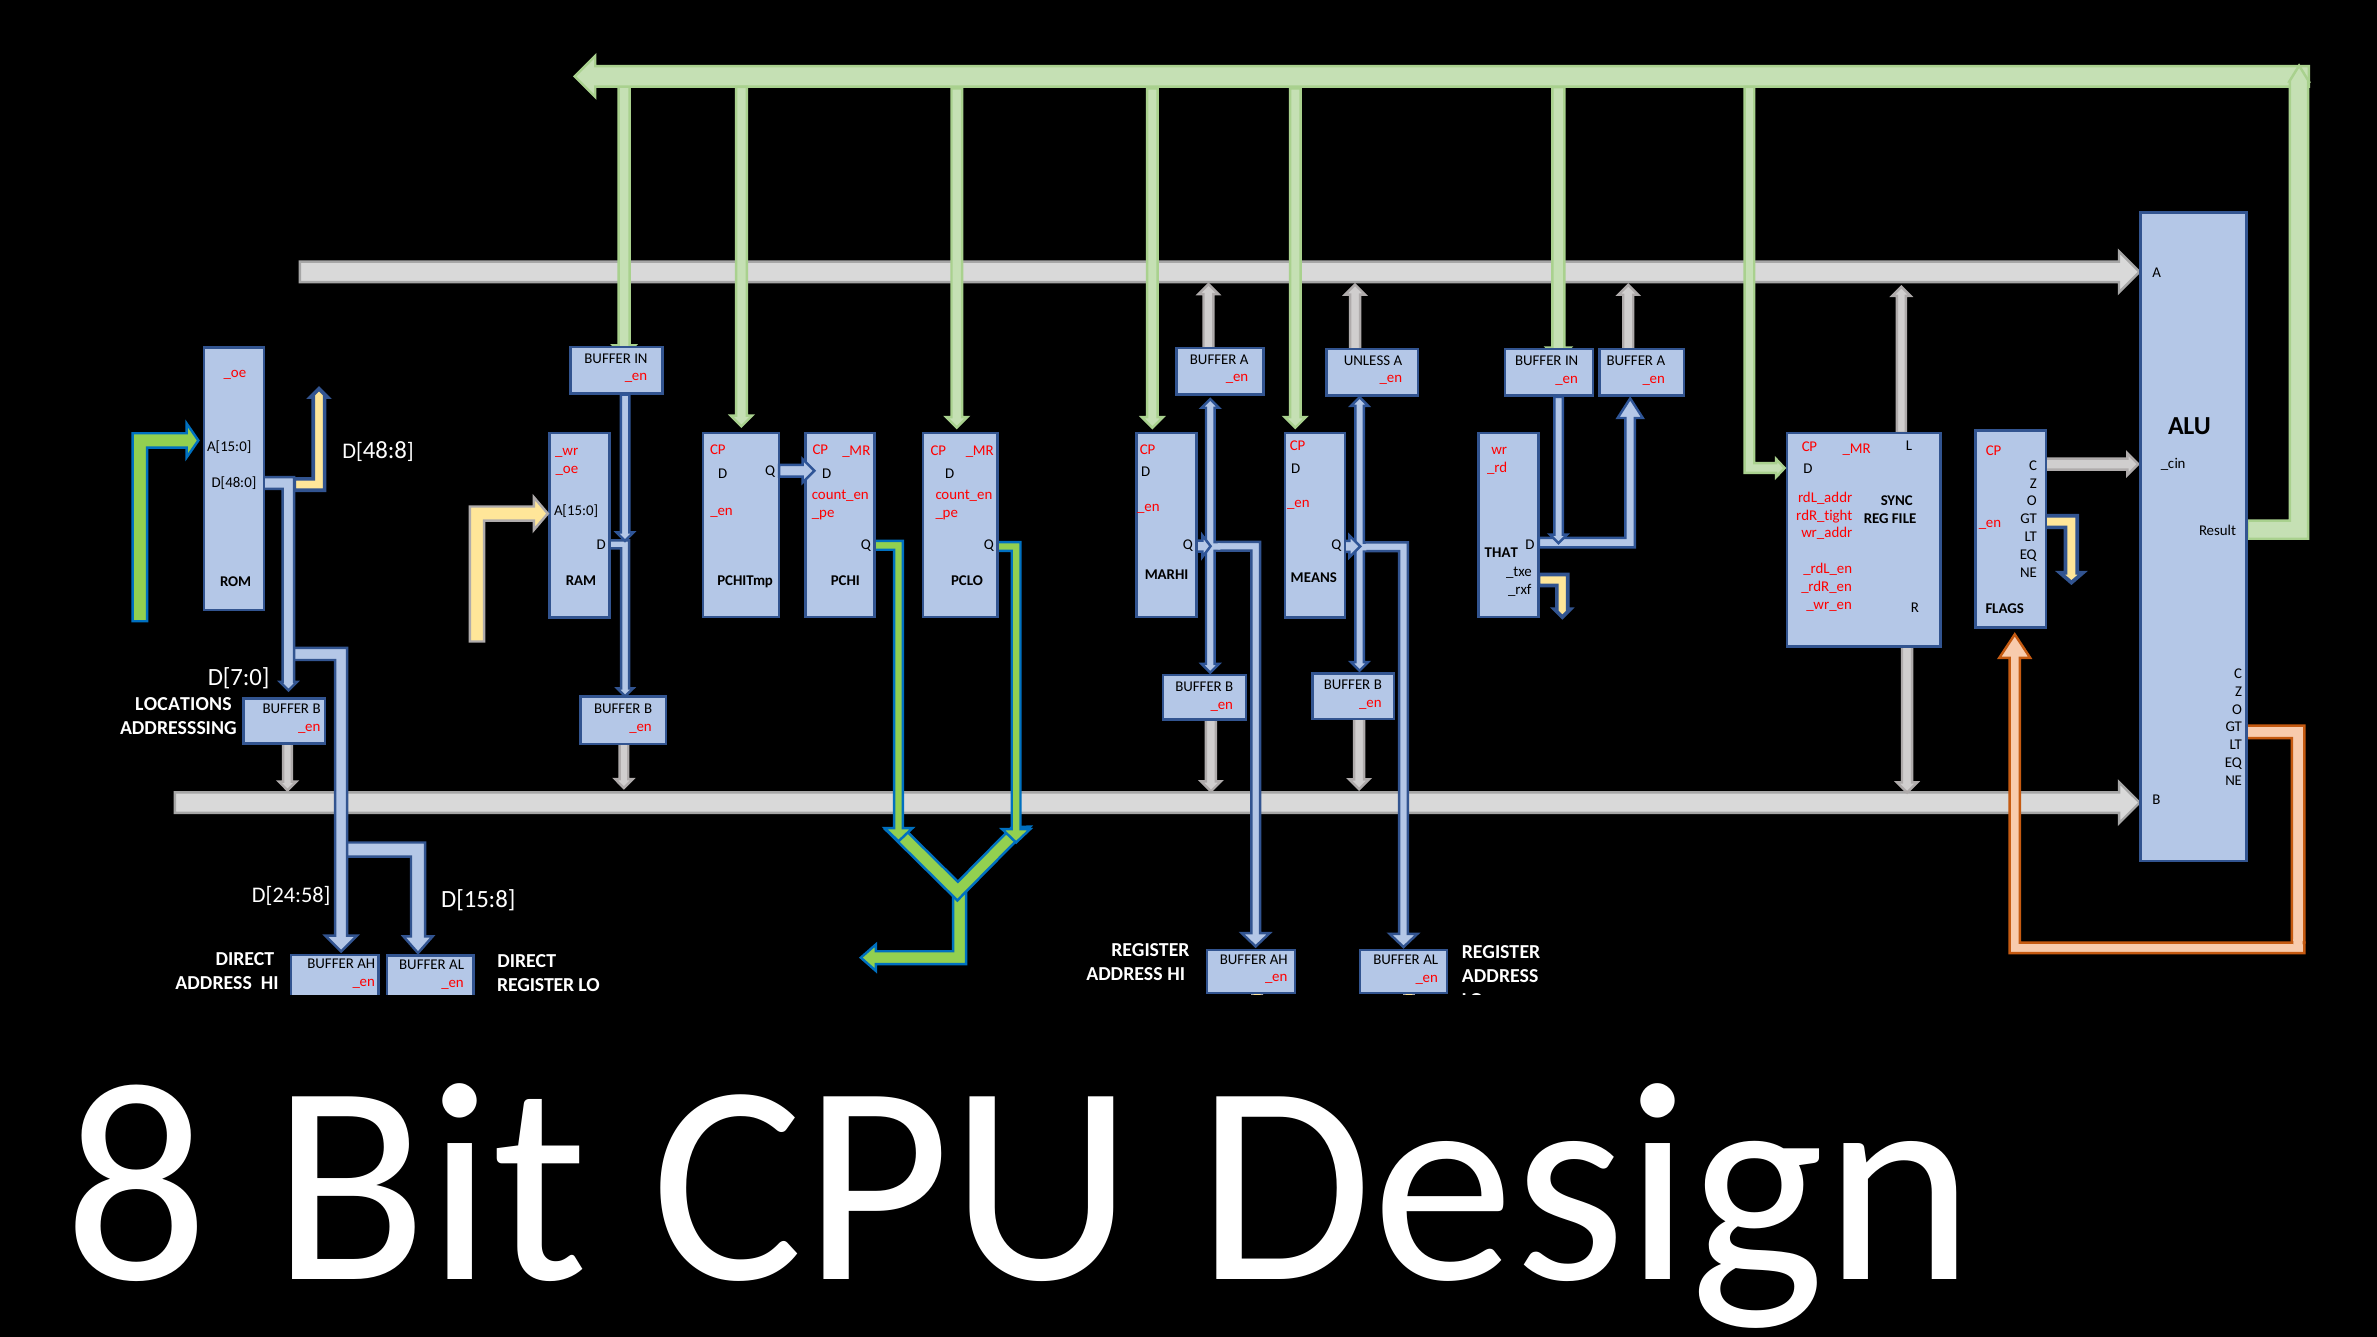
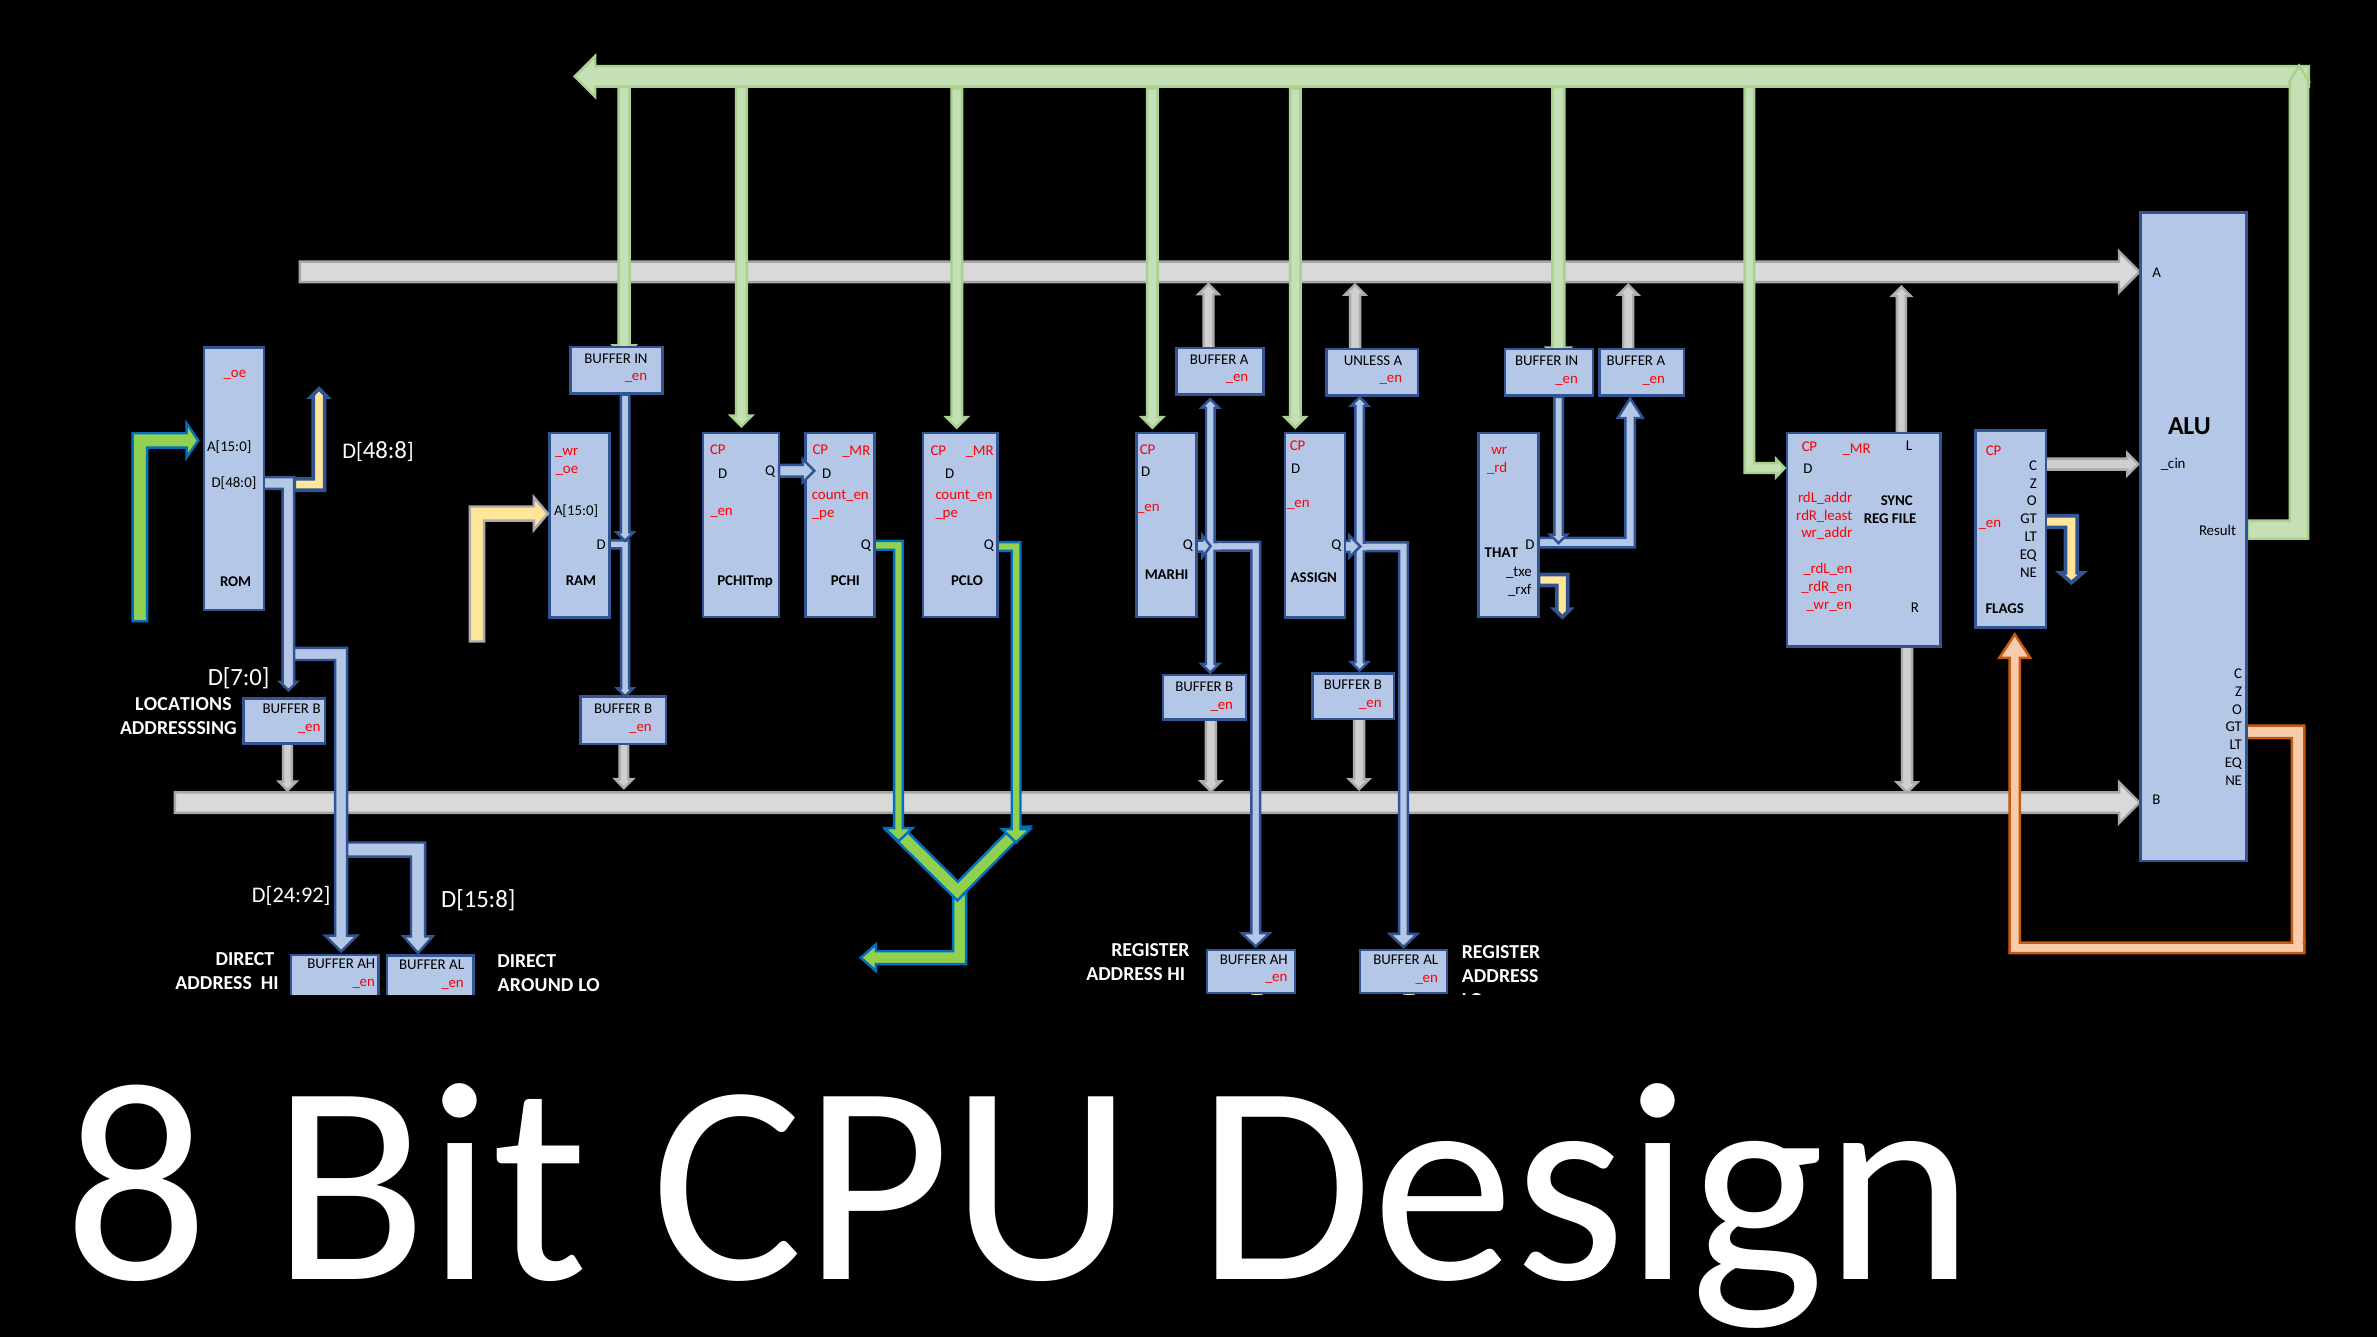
rdR_tight: rdR_tight -> rdR_least (1824, 515)
MEANS: MEANS -> ASSIGN (1314, 577)
D[24:58: D[24:58 -> D[24:92 (291, 895)
REGISTER: REGISTER -> AROUND (536, 985)
